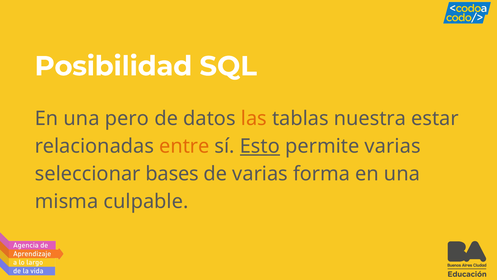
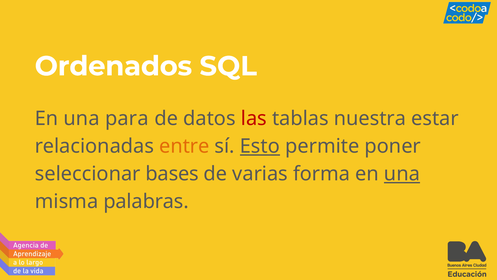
Posibilidad: Posibilidad -> Ordenados (113, 66)
pero: pero -> para (127, 118)
las colour: orange -> red (254, 118)
permite varias: varias -> poner (393, 146)
una underline: none -> present (402, 174)
culpable: culpable -> palabras (146, 201)
